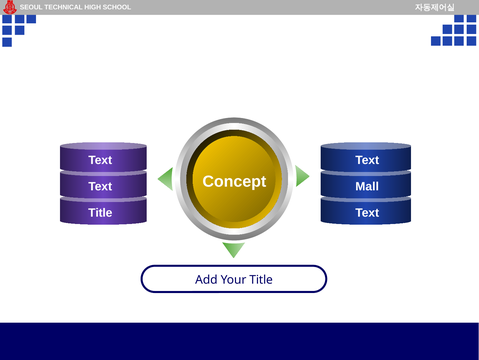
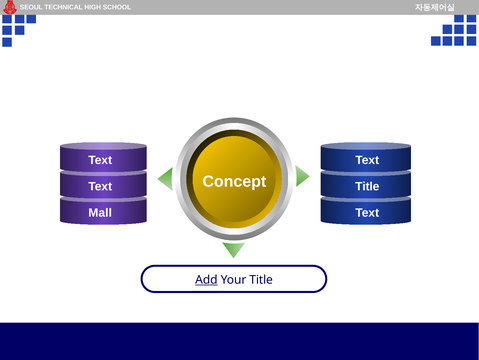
Mall: Mall -> Title (367, 186)
Title: Title -> Mall (100, 212)
Add underline: none -> present (206, 279)
